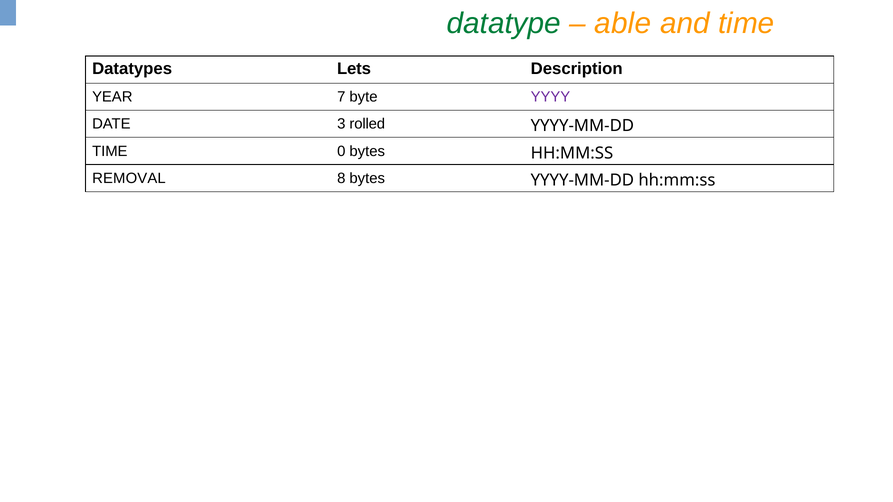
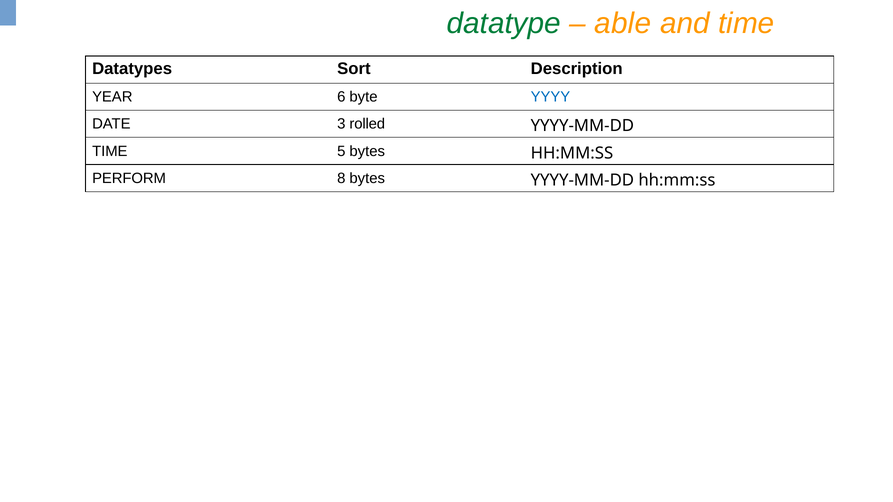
Lets: Lets -> Sort (354, 69)
7: 7 -> 6 (341, 97)
YYYY colour: purple -> blue (550, 97)
0: 0 -> 5 (341, 151)
REMOVAL: REMOVAL -> PERFORM (129, 178)
